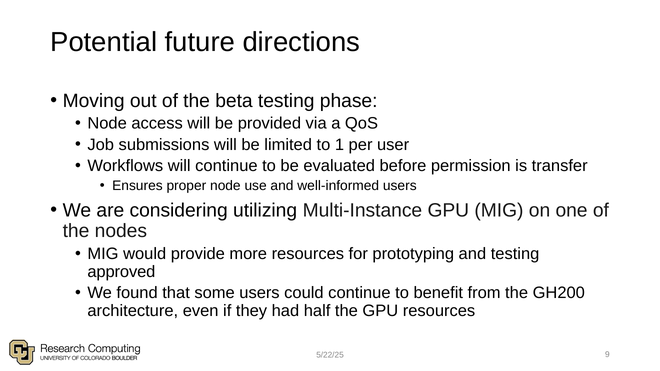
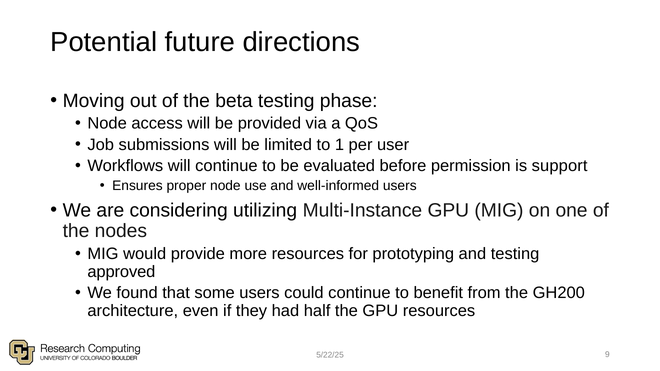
transfer: transfer -> support (560, 166)
